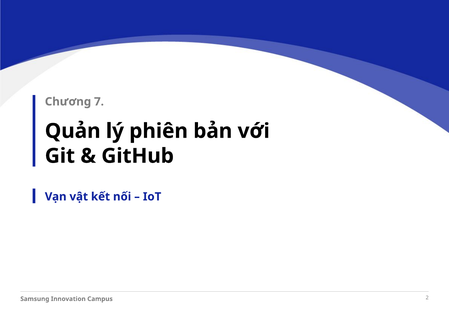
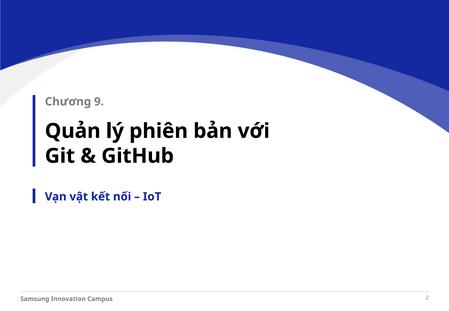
7: 7 -> 9 (99, 102)
